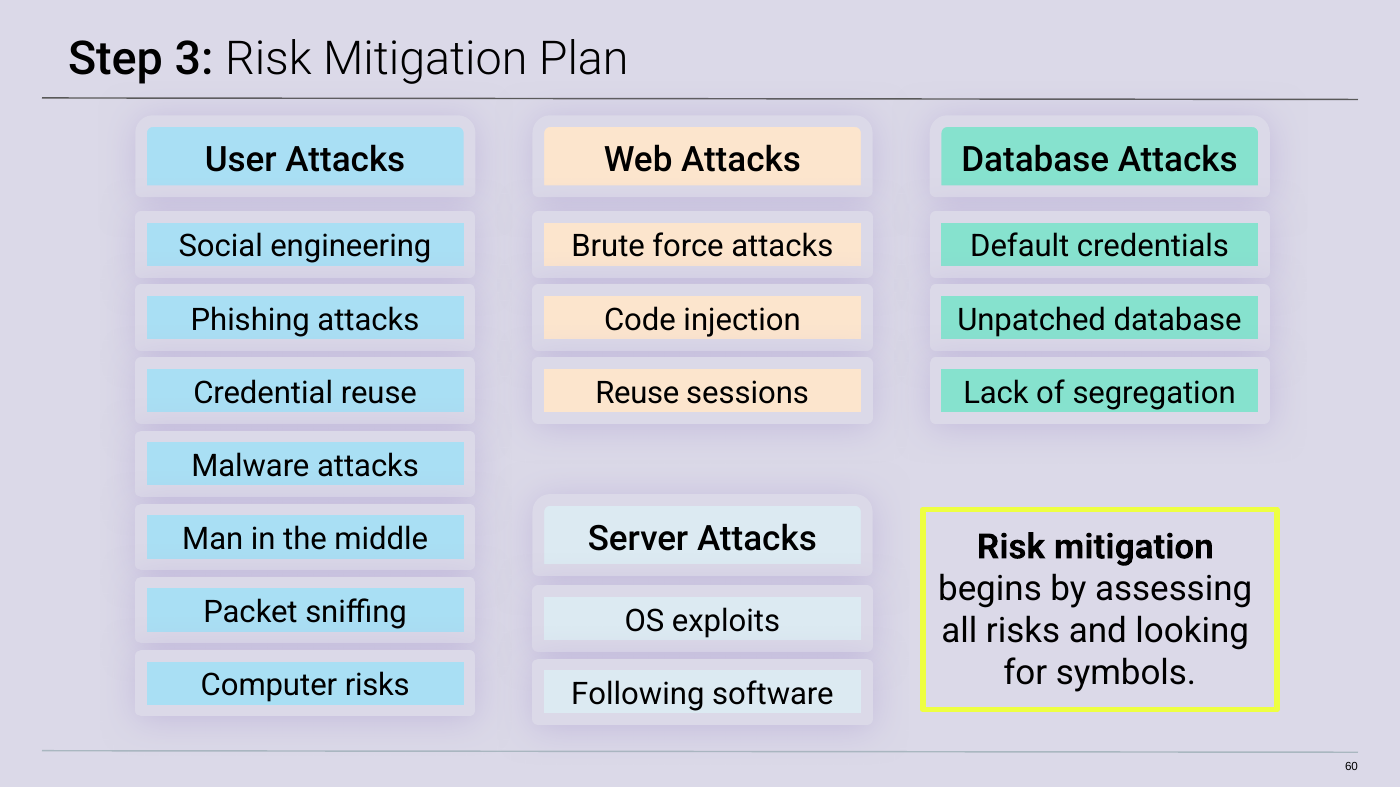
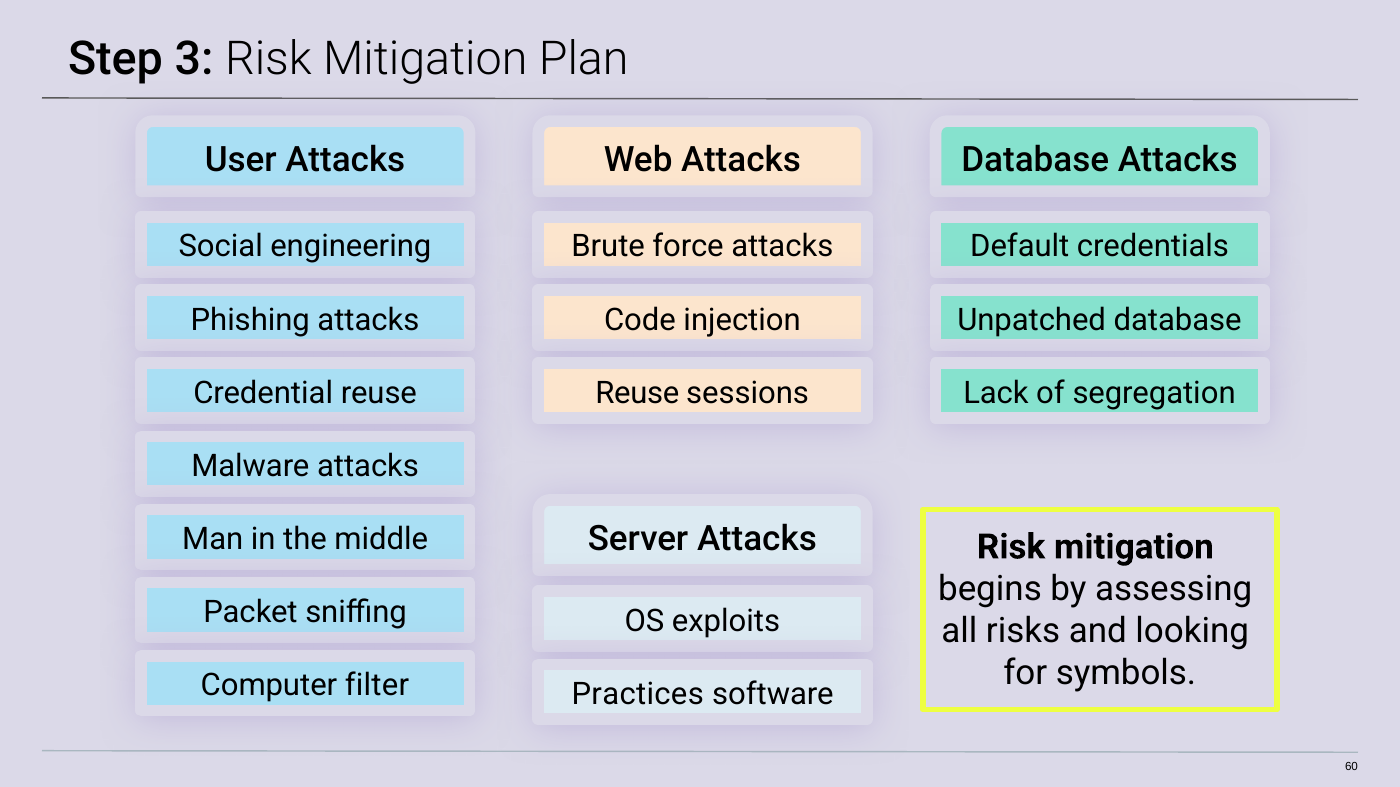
Computer risks: risks -> filter (377, 686)
Following: Following -> Practices (638, 694)
